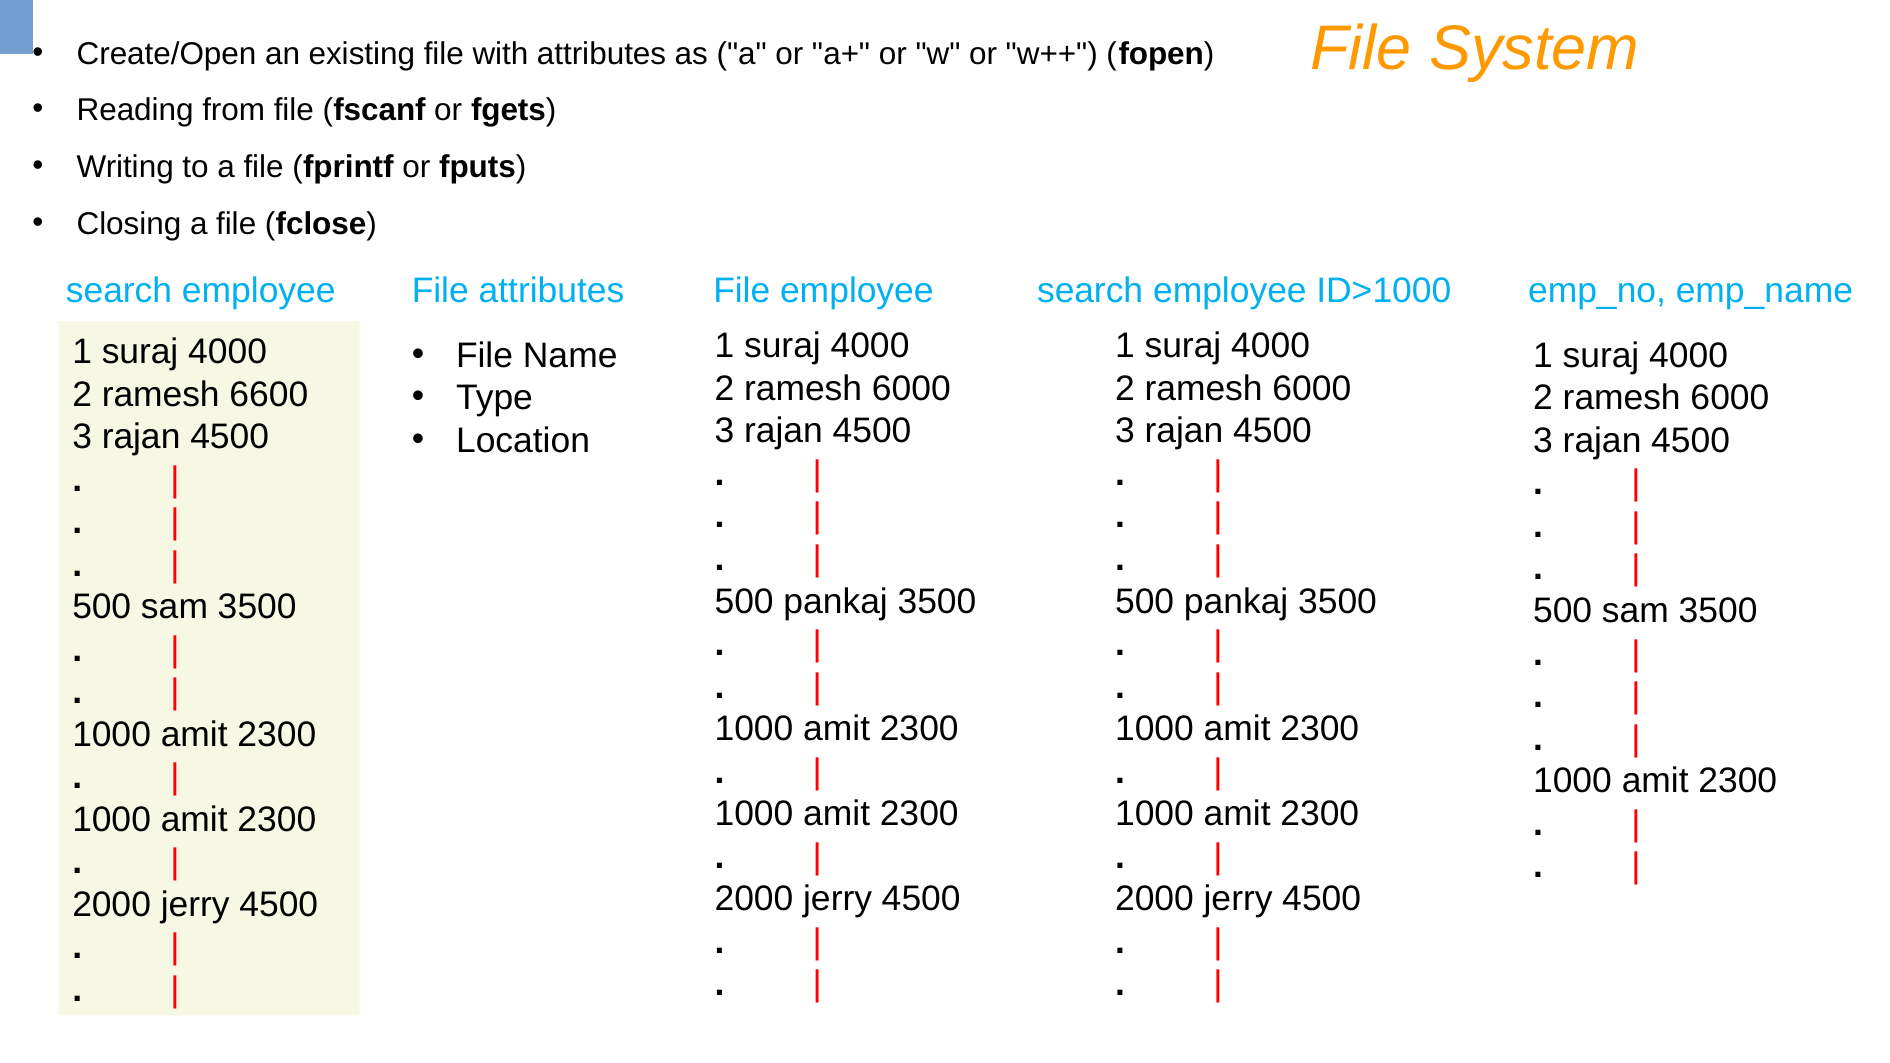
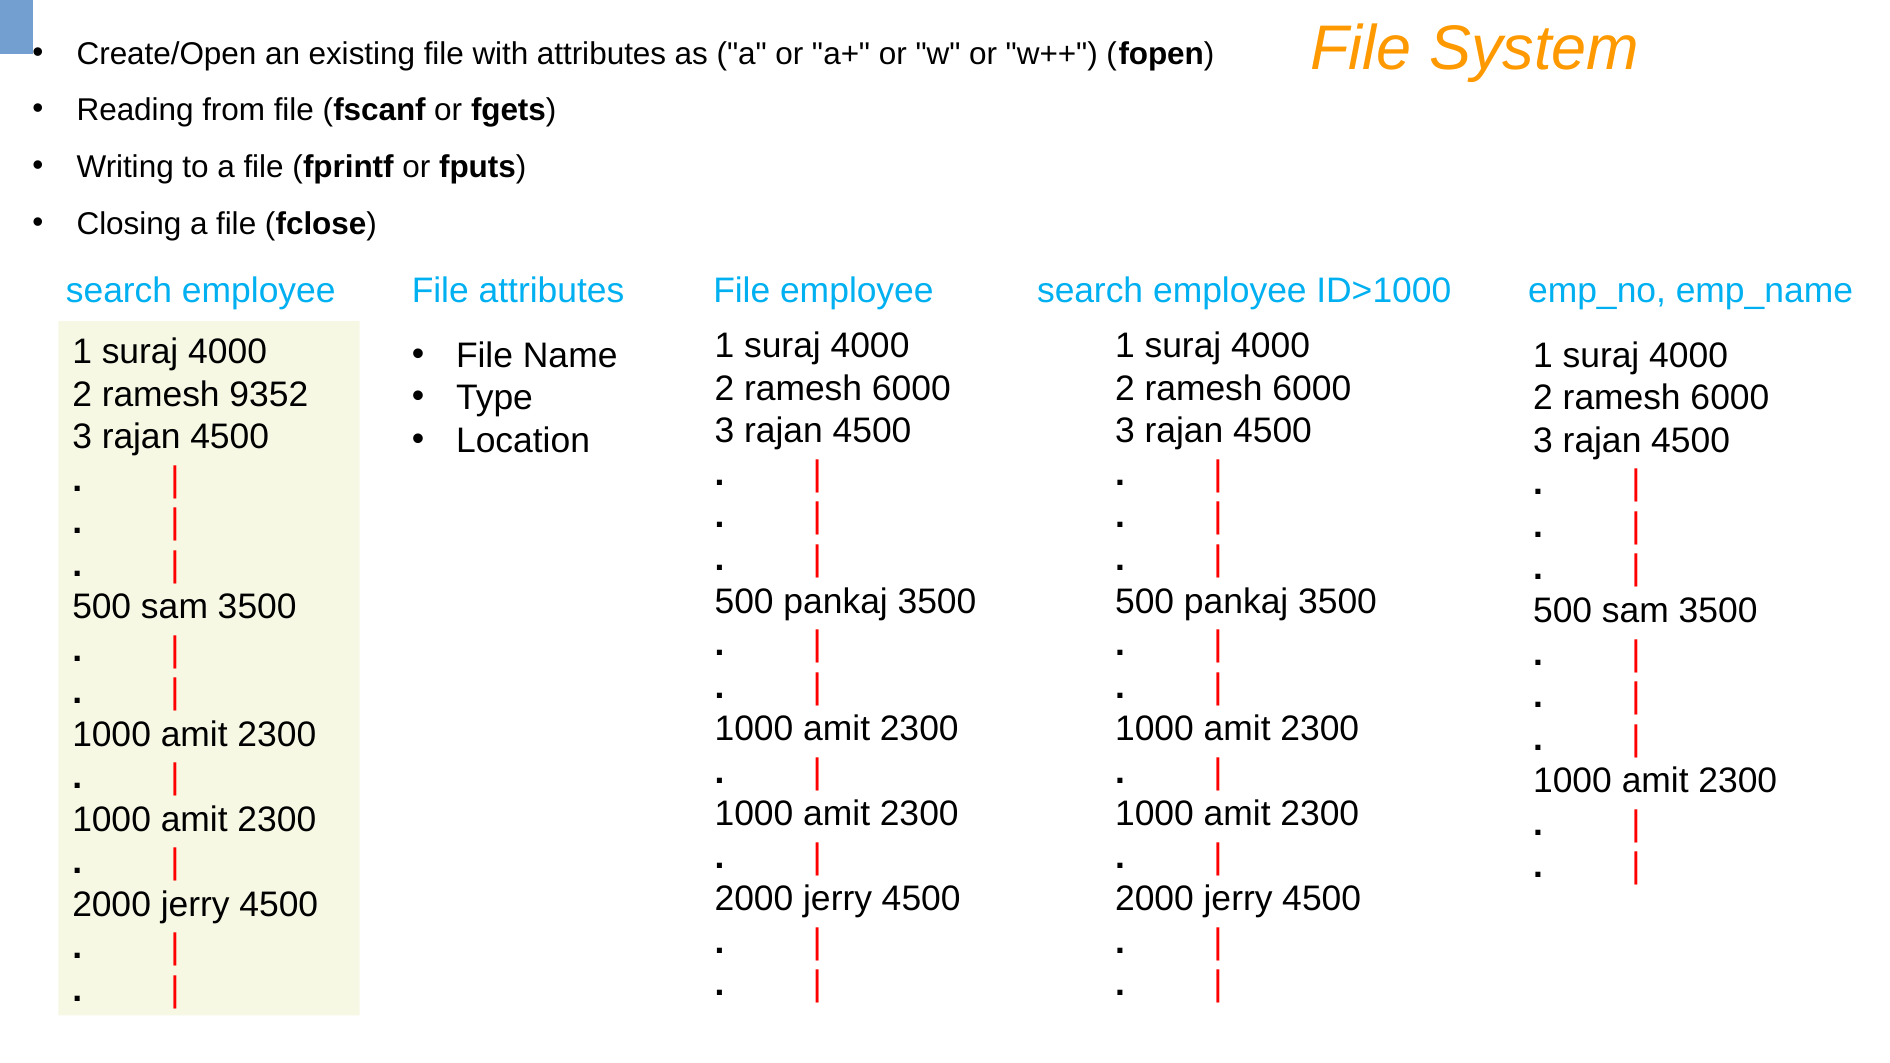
6600: 6600 -> 9352 (269, 395)
